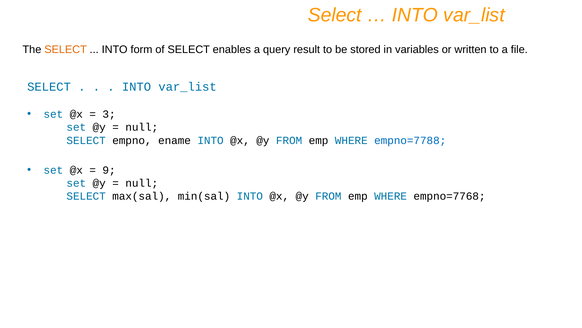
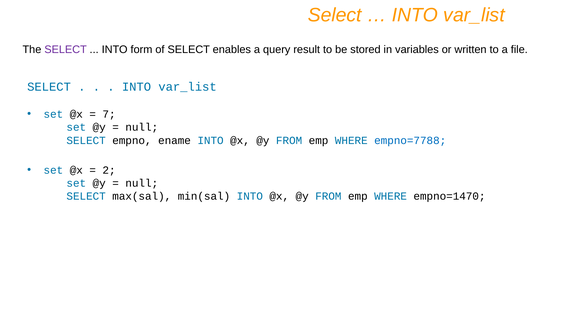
SELECT colour: orange -> purple (66, 49)
3: 3 -> 7 (109, 114)
9: 9 -> 2 (109, 170)
empno=7768: empno=7768 -> empno=1470 (449, 196)
